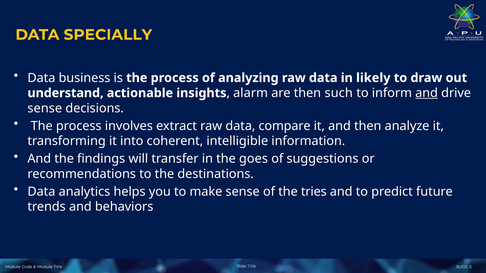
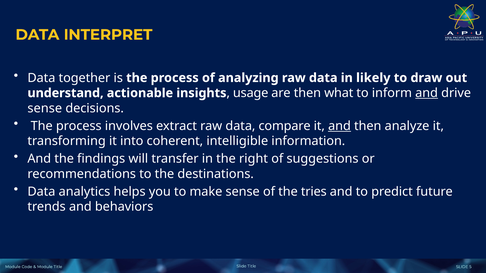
SPECIALLY: SPECIALLY -> INTERPRET (108, 35)
business: business -> together (84, 78)
alarm: alarm -> usage (251, 93)
such: such -> what (339, 93)
and underline: none -> present (339, 126)
goes: goes -> right (254, 159)
